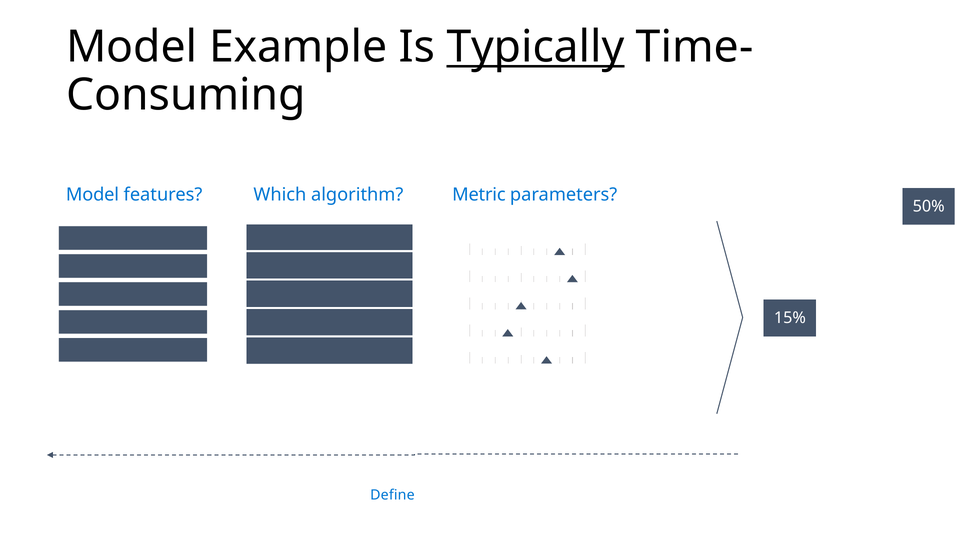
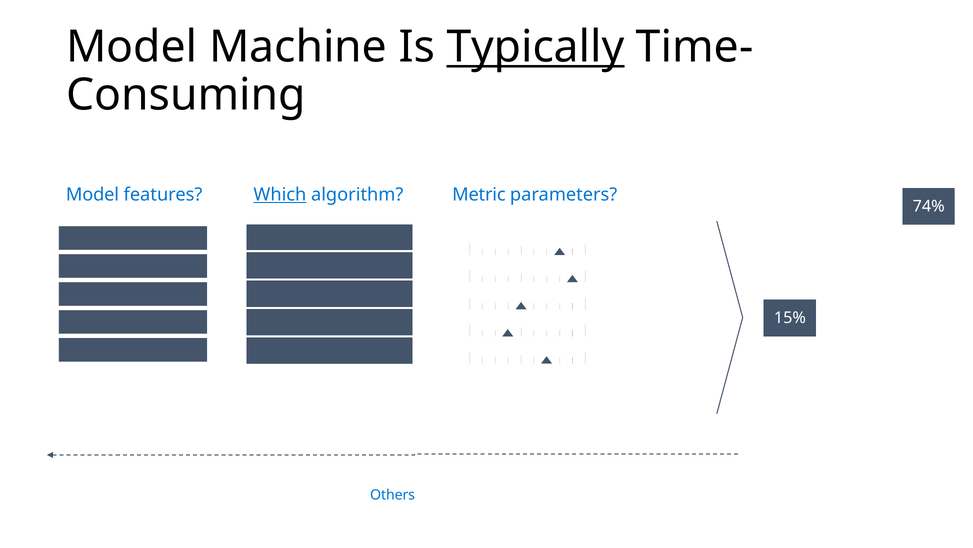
Example: Example -> Machine (298, 47)
Which underline: none -> present (280, 194)
50%: 50% -> 74% (929, 206)
Define: Define -> Others (393, 495)
